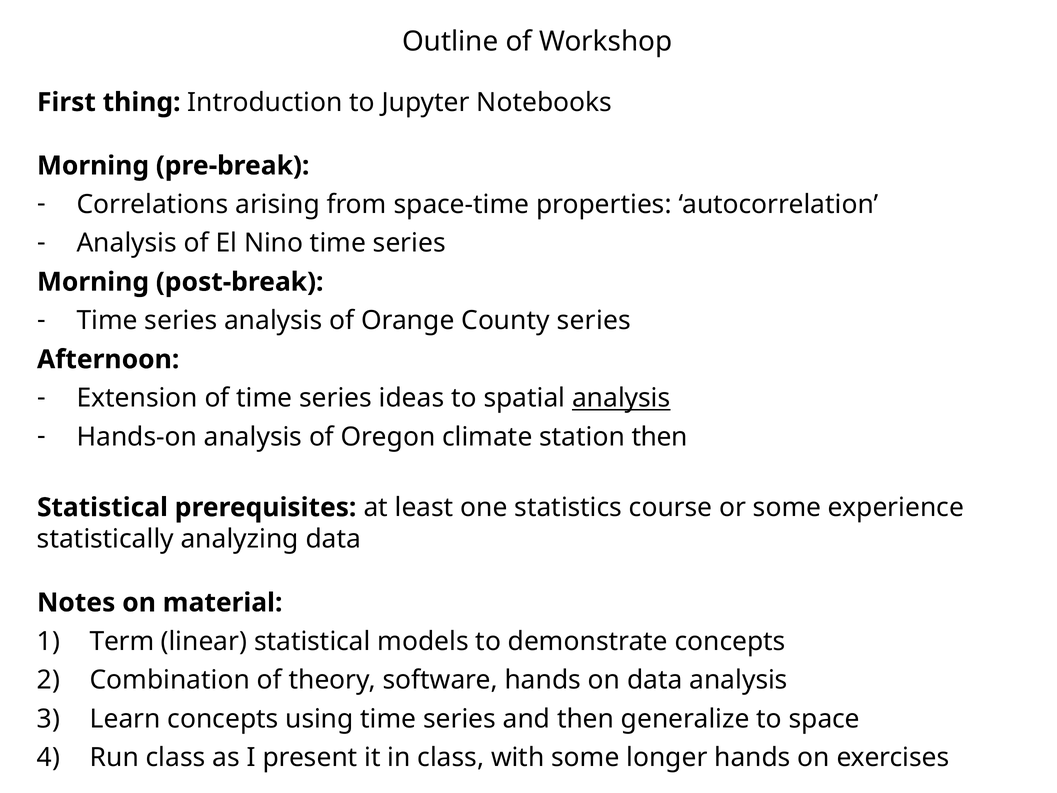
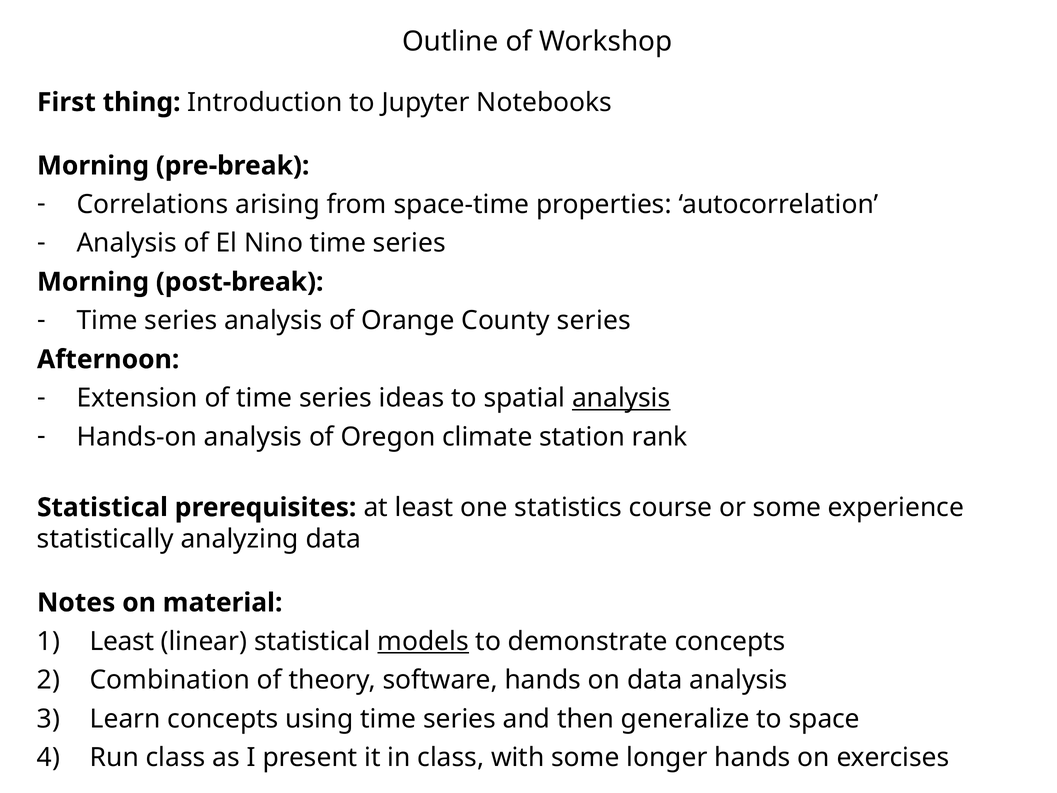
station then: then -> rank (660, 437)
Term: Term -> Least (122, 641)
models underline: none -> present (423, 641)
